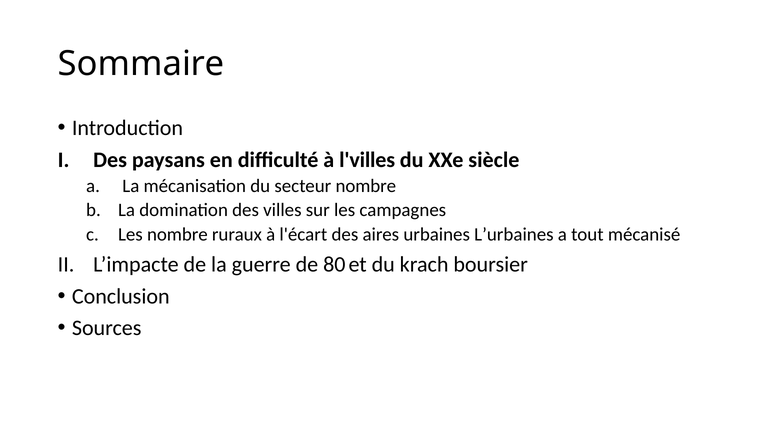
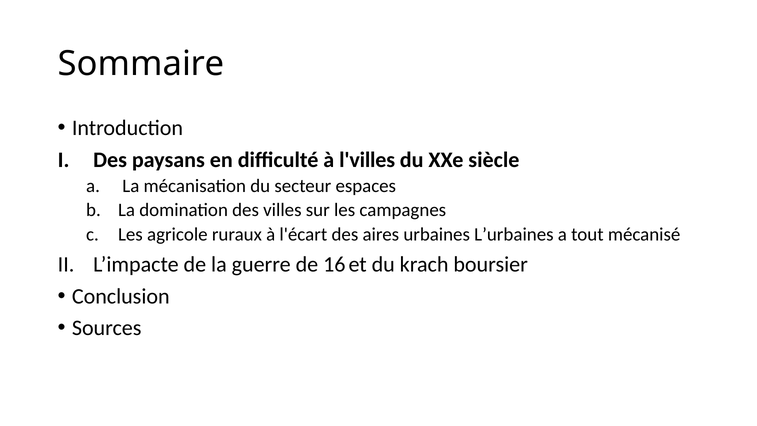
secteur nombre: nombre -> espaces (366, 186)
Les nombre: nombre -> agricole (177, 234)
80: 80 -> 16 (334, 264)
